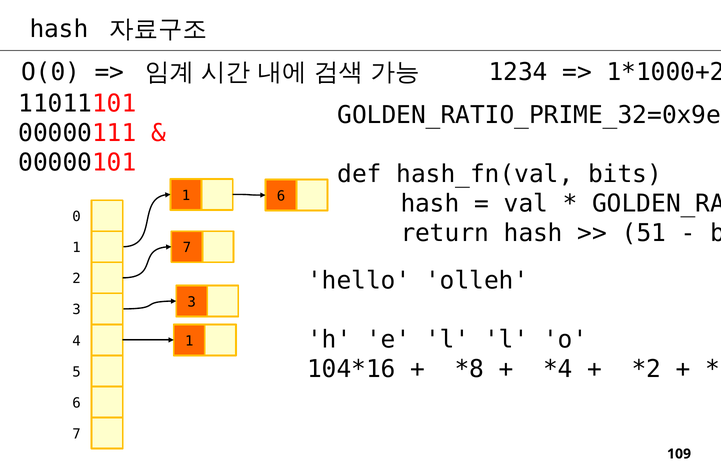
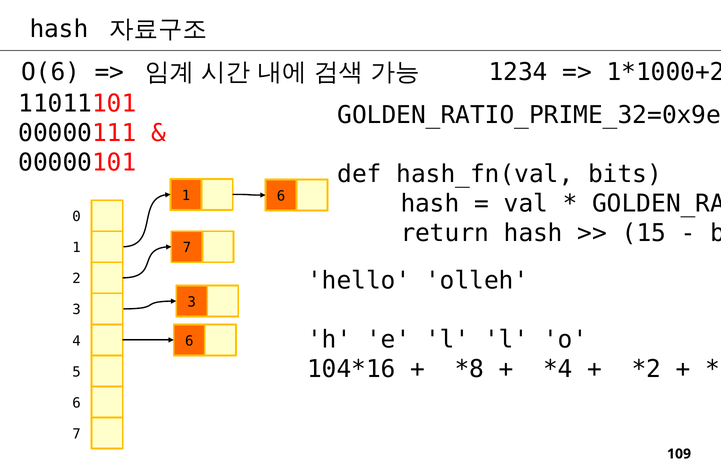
O(0: O(0 -> O(6 (51, 72)
51: 51 -> 15 (644, 233)
4 1: 1 -> 6 (189, 341)
